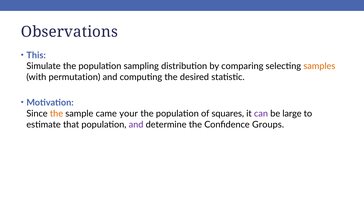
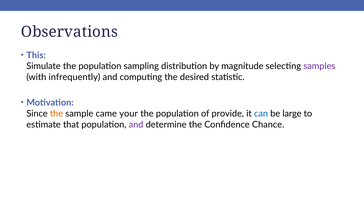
comparing: comparing -> magnitude (242, 66)
samples colour: orange -> purple (319, 66)
permutation: permutation -> infrequently (74, 77)
squares: squares -> provide (228, 113)
can colour: purple -> blue (261, 113)
Groups: Groups -> Chance (268, 124)
